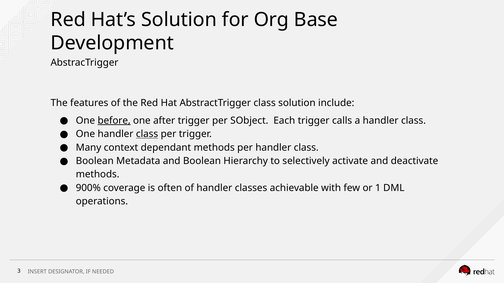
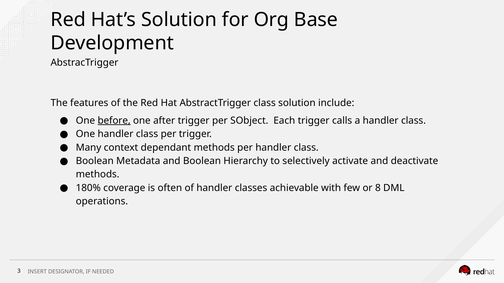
class underline: present -> none (147, 134)
900%: 900% -> 180% (88, 188)
1: 1 -> 8 (378, 188)
